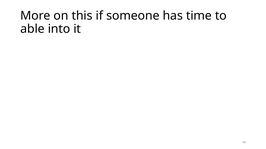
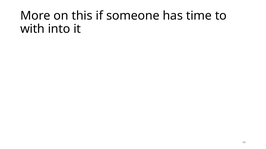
able: able -> with (33, 29)
